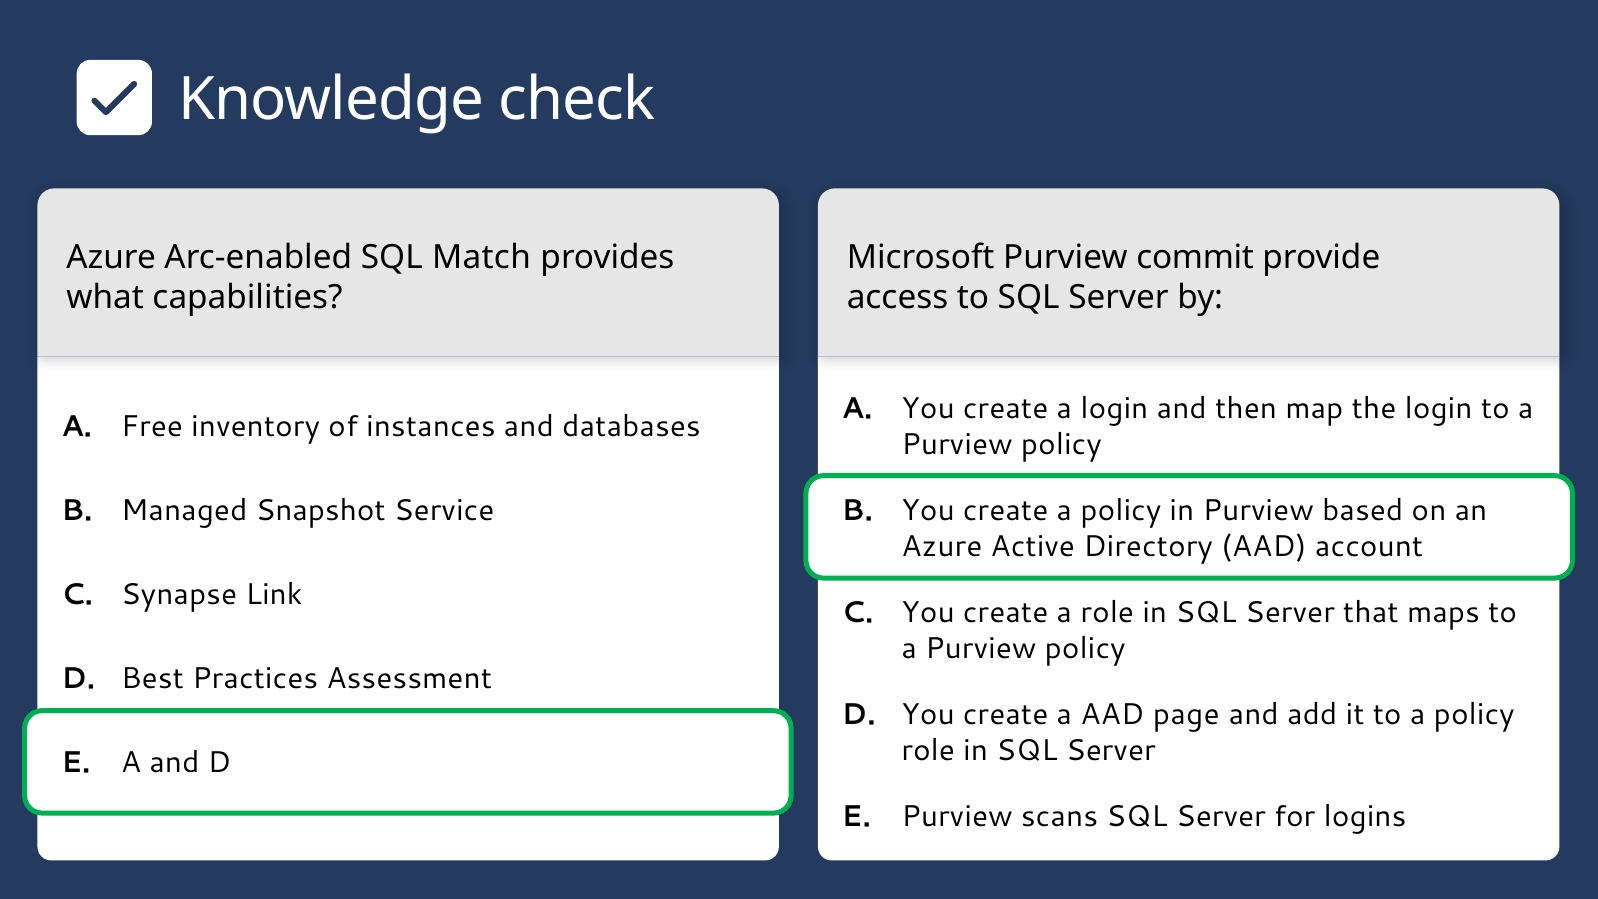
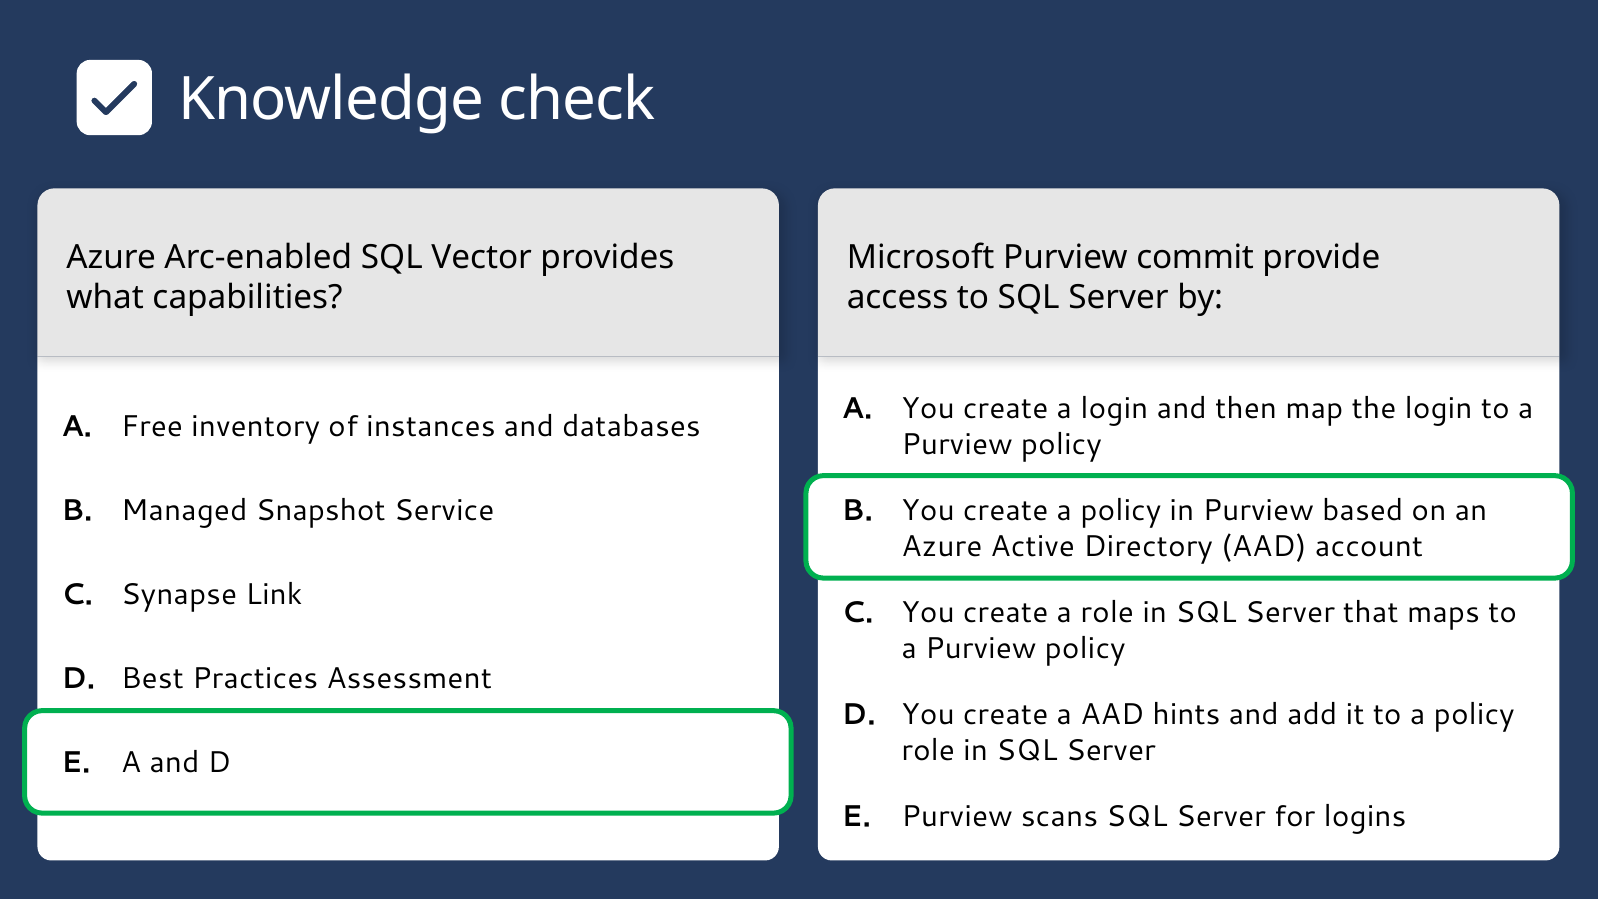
Match: Match -> Vector (482, 257)
page: page -> hints (1186, 714)
